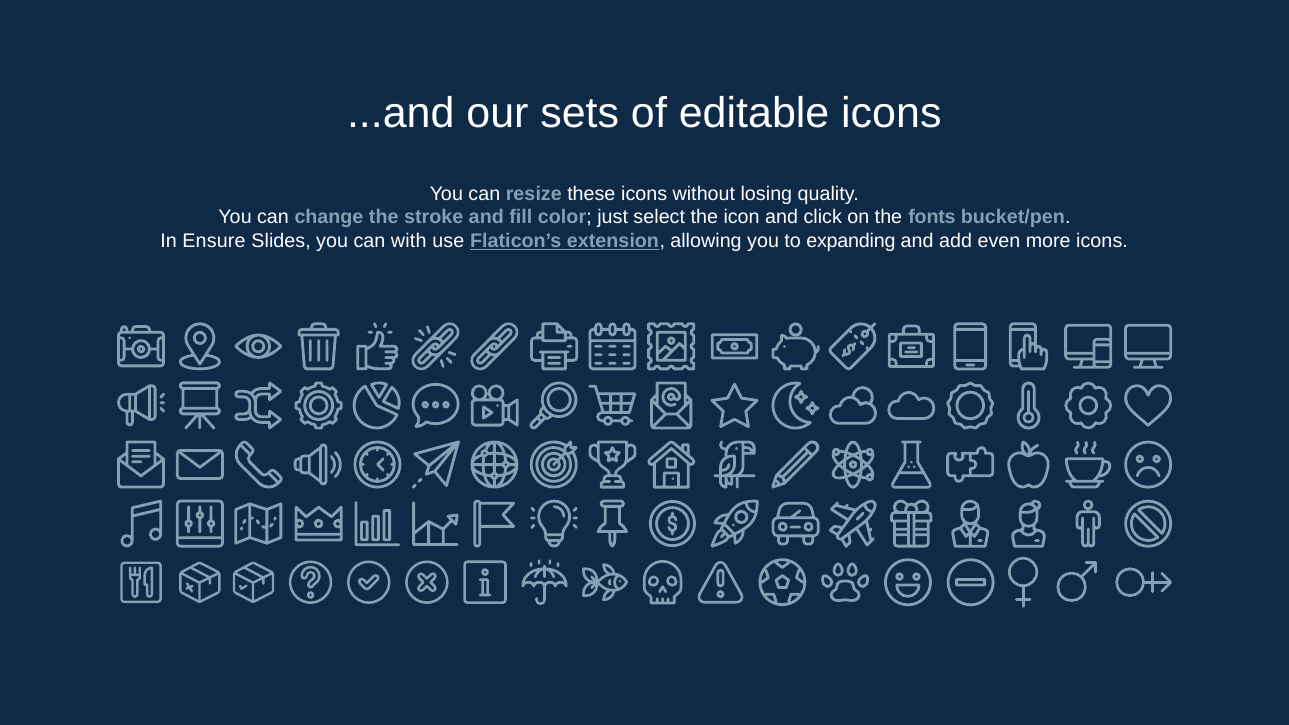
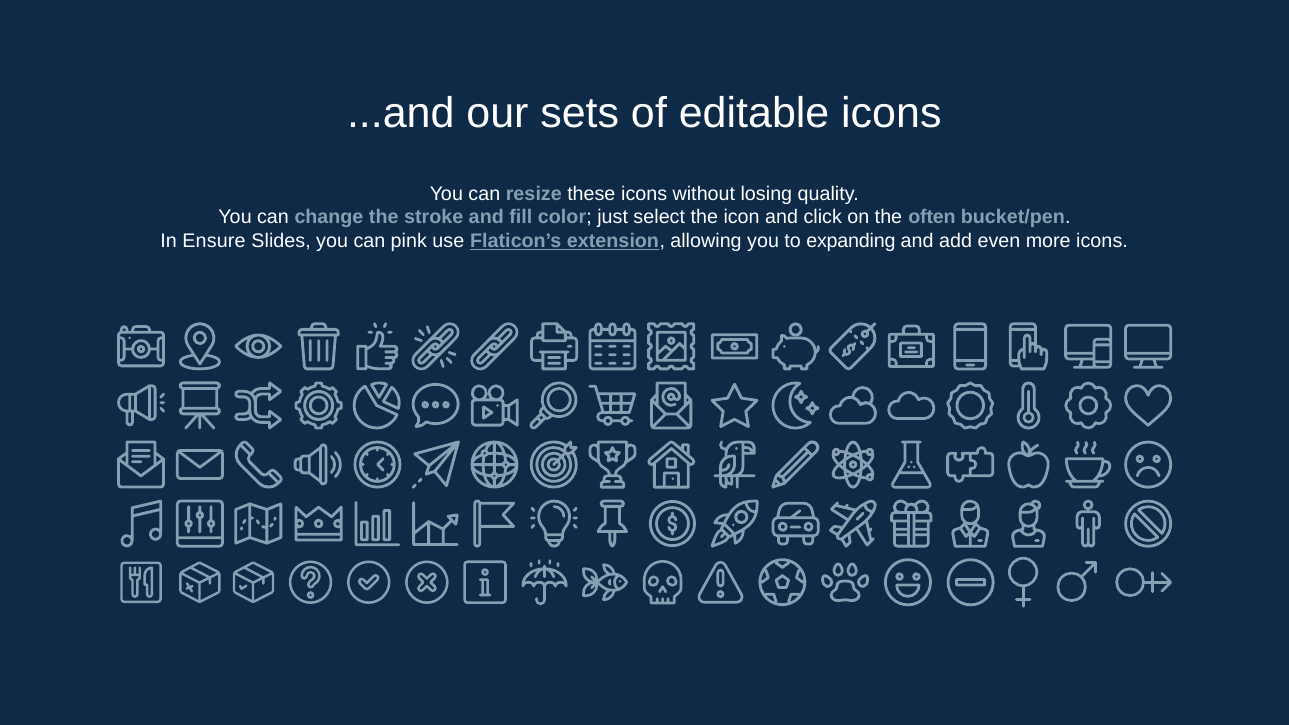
fonts: fonts -> often (932, 217)
with: with -> pink (409, 241)
